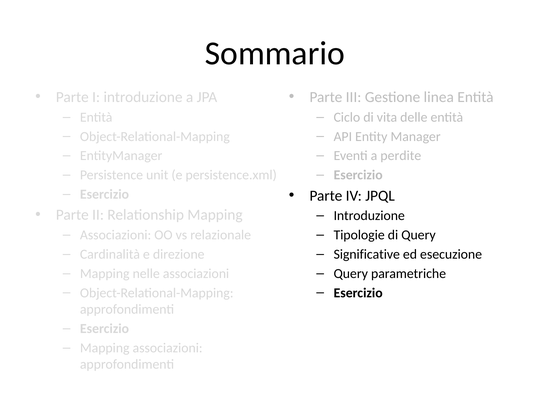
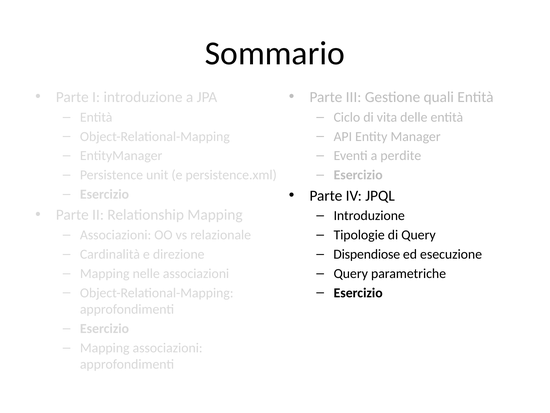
linea: linea -> quali (439, 97)
Significative: Significative -> Dispendiose (367, 254)
